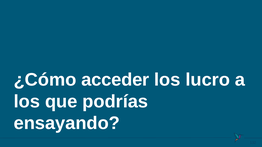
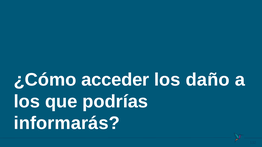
lucro: lucro -> daño (208, 80)
ensayando: ensayando -> informarás (67, 124)
